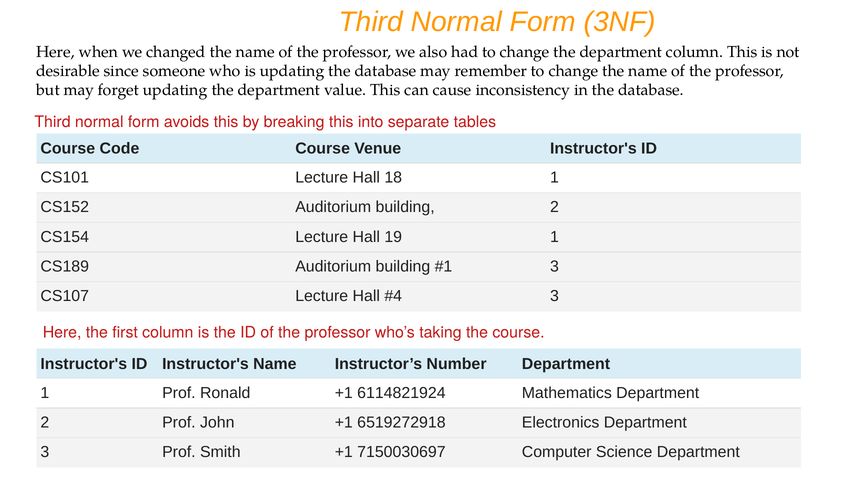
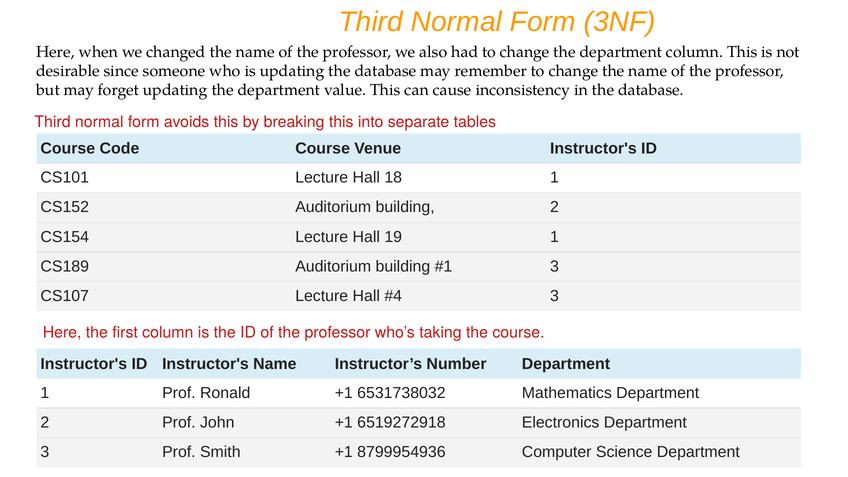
6114821924: 6114821924 -> 6531738032 (401, 393)
7150030697: 7150030697 -> 8799954936 (401, 452)
